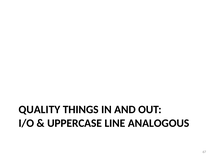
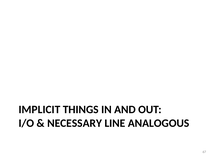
QUALITY: QUALITY -> IMPLICIT (39, 109)
UPPERCASE: UPPERCASE -> NECESSARY (75, 123)
